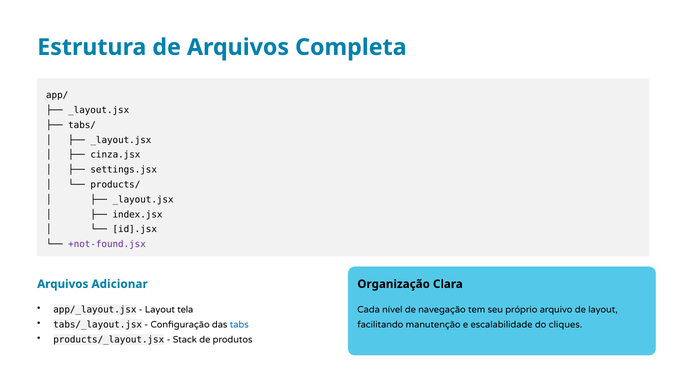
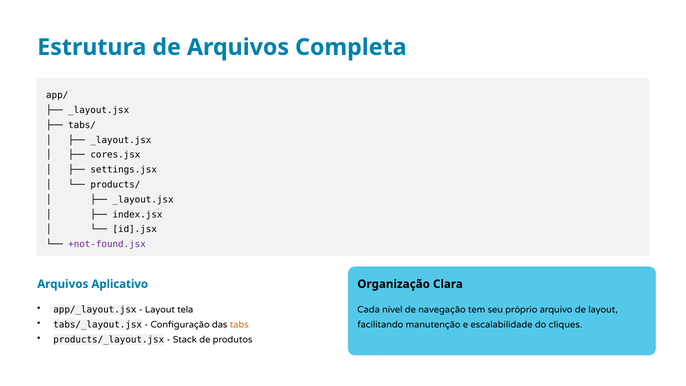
cinza.jsx: cinza.jsx -> cores.jsx (115, 155)
Adicionar: Adicionar -> Aplicativo (120, 284)
tabs colour: blue -> orange (239, 325)
